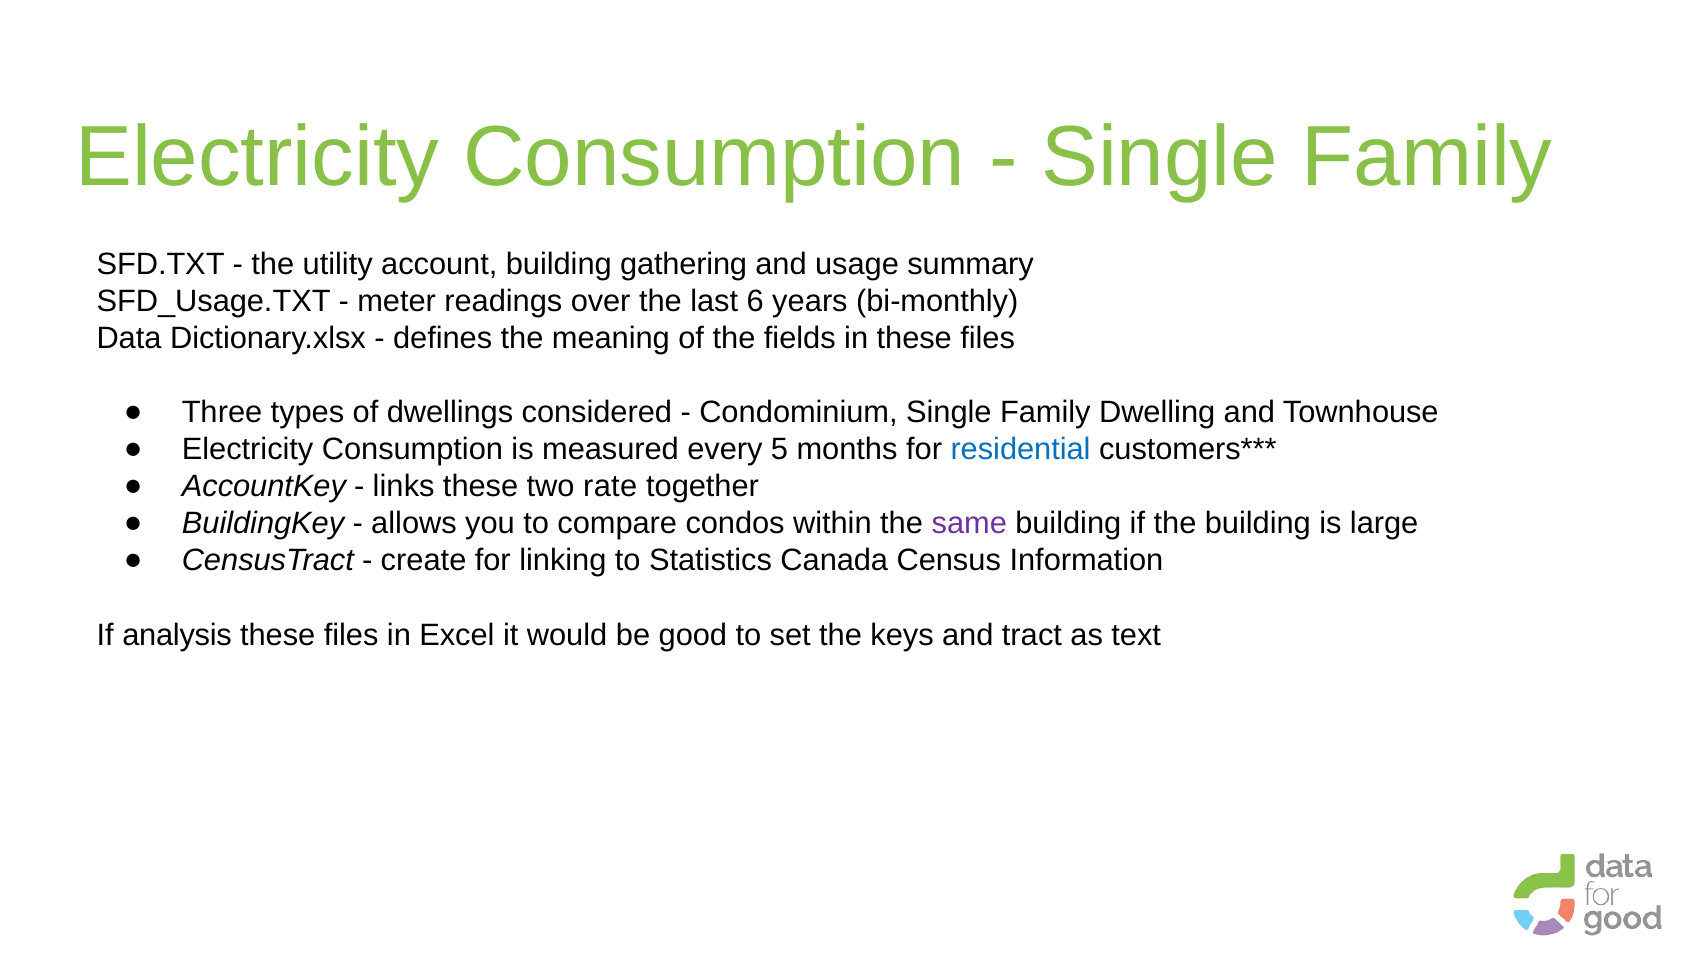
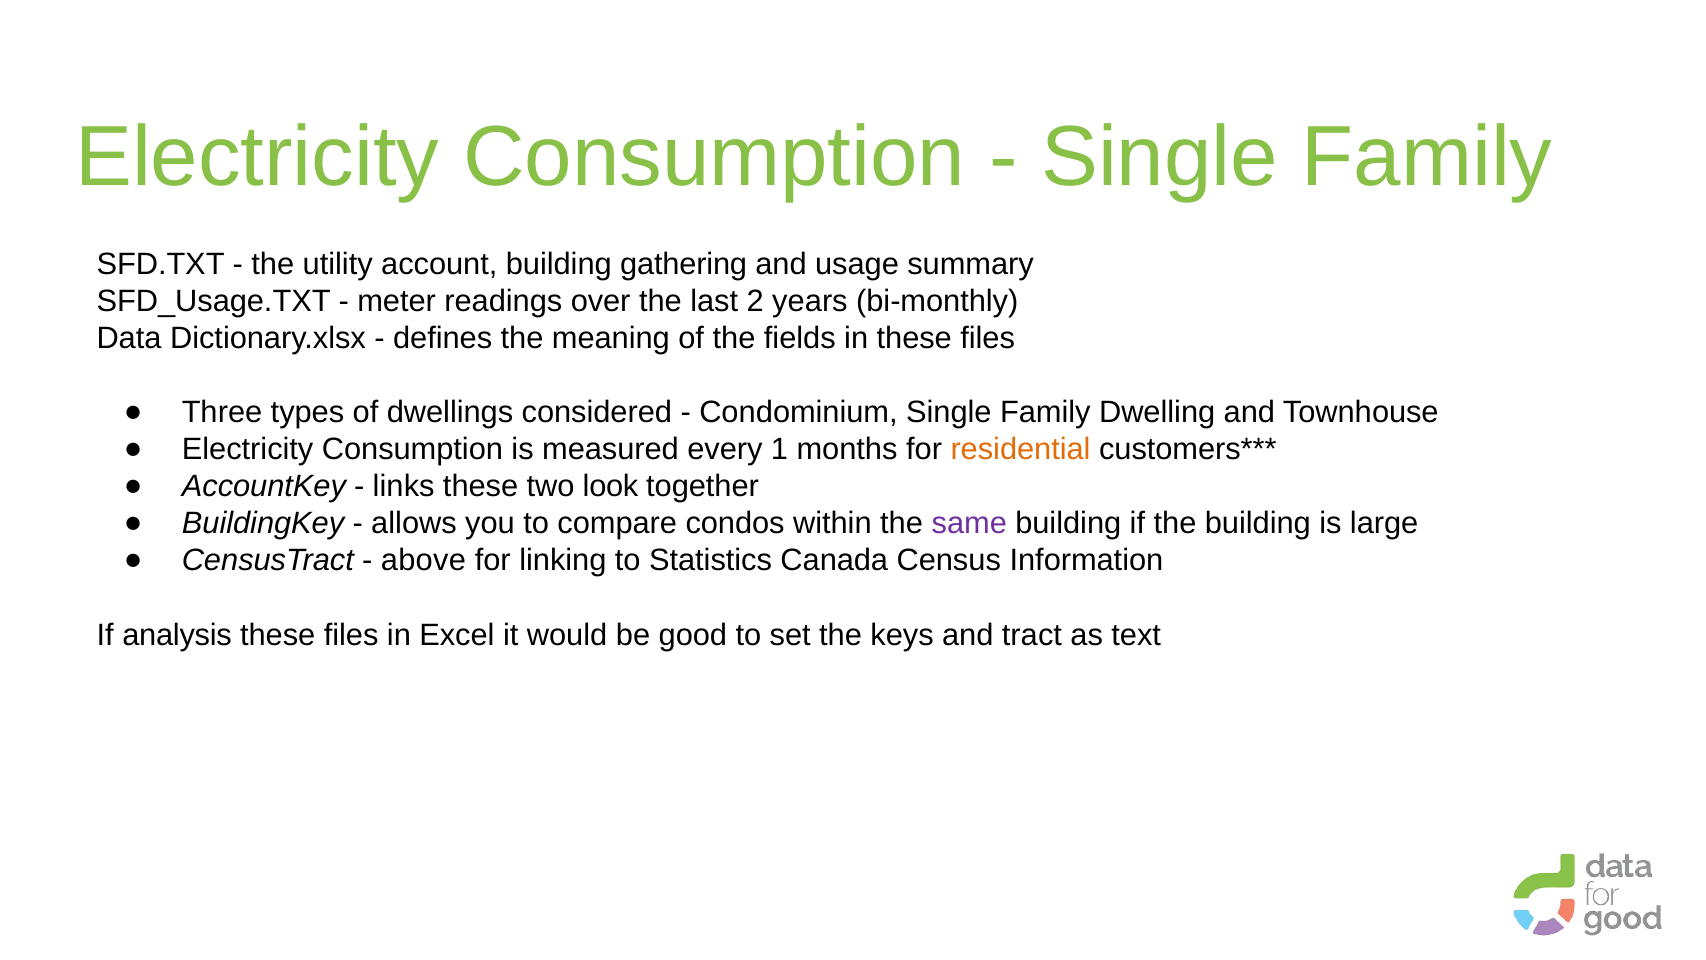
6: 6 -> 2 (755, 302)
5: 5 -> 1 (780, 450)
residential colour: blue -> orange (1021, 450)
rate: rate -> look (611, 487)
create: create -> above (423, 561)
